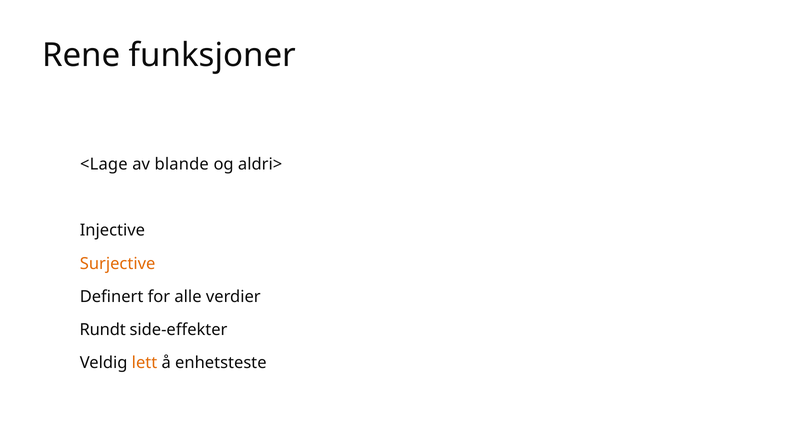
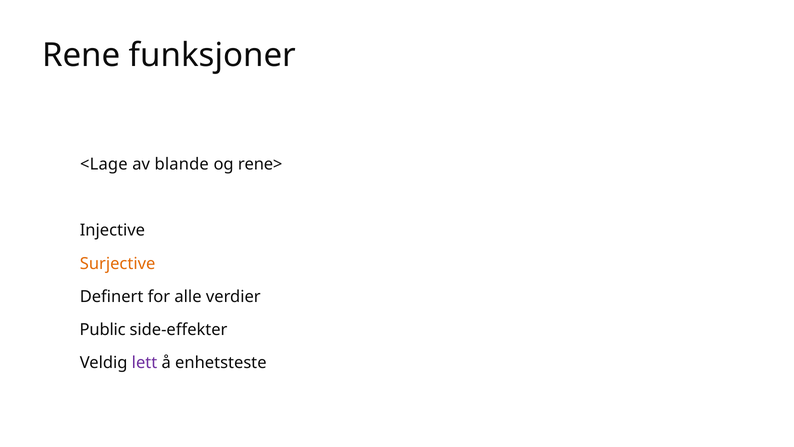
aldri>: aldri> -> rene> (260, 164)
Rundt: Rundt -> Public (103, 330)
lett colour: orange -> purple (145, 363)
